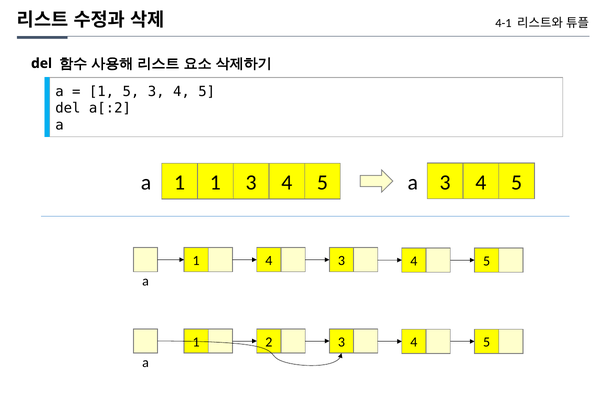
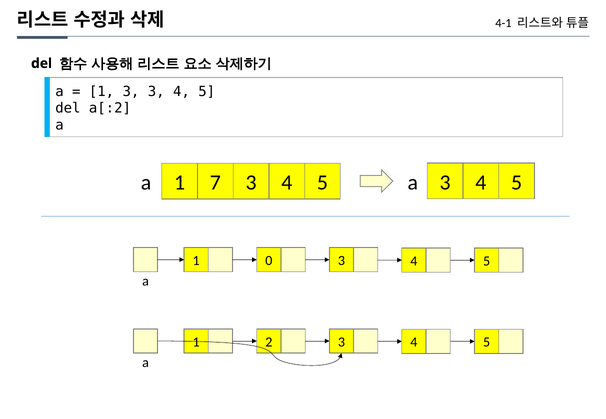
1 5: 5 -> 3 (131, 92)
1 1: 1 -> 7 (215, 183)
1 4: 4 -> 0 (269, 261)
